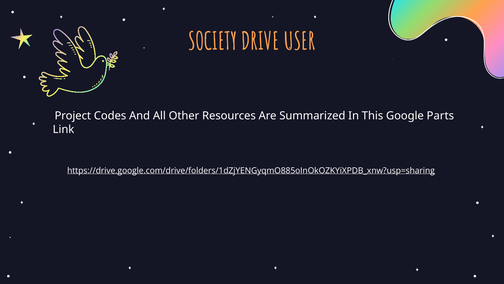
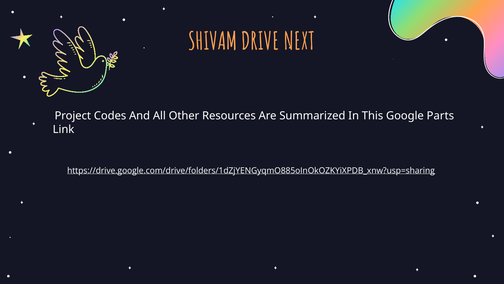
SOCIETY: SOCIETY -> SHIVAM (213, 42)
USER: USER -> NEXT (299, 42)
